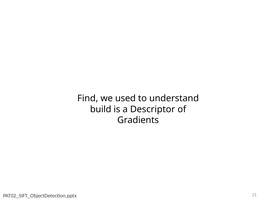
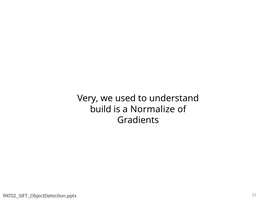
Find: Find -> Very (88, 99)
Descriptor: Descriptor -> Normalize (153, 110)
